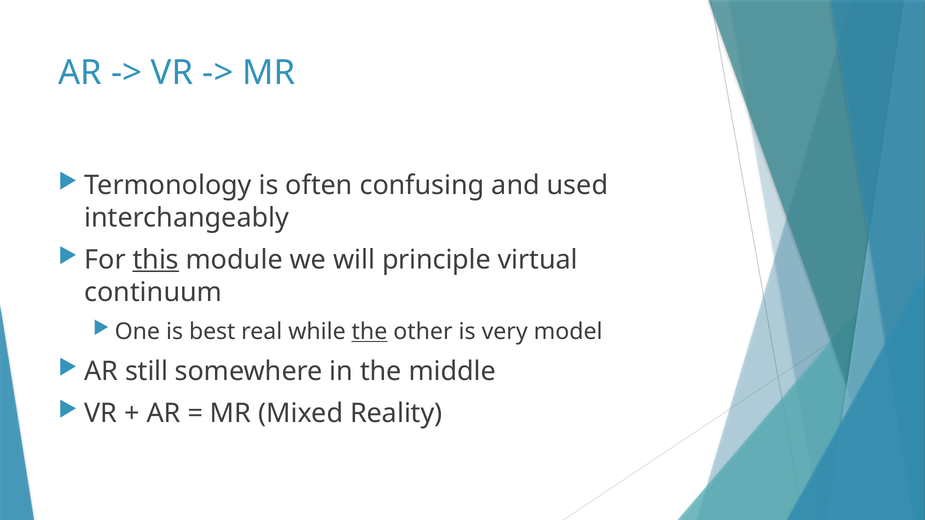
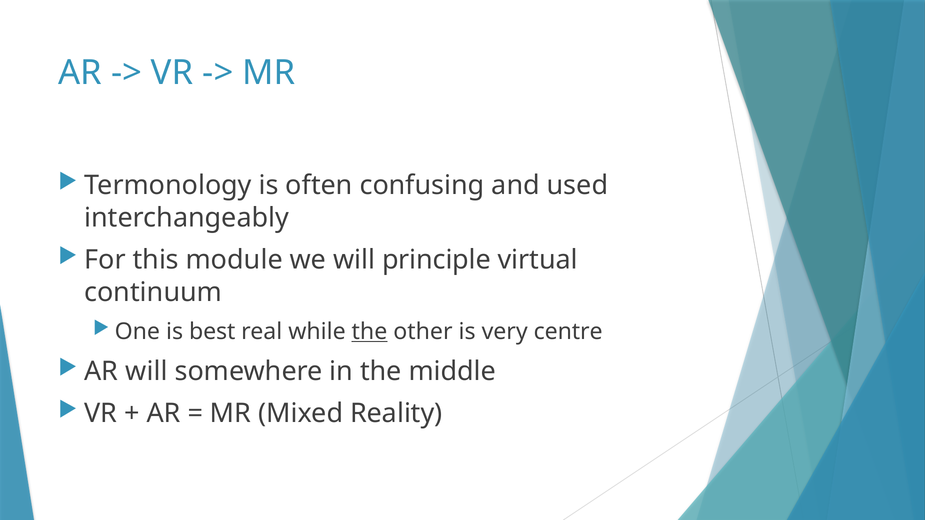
this underline: present -> none (156, 260)
model: model -> centre (568, 332)
AR still: still -> will (146, 372)
